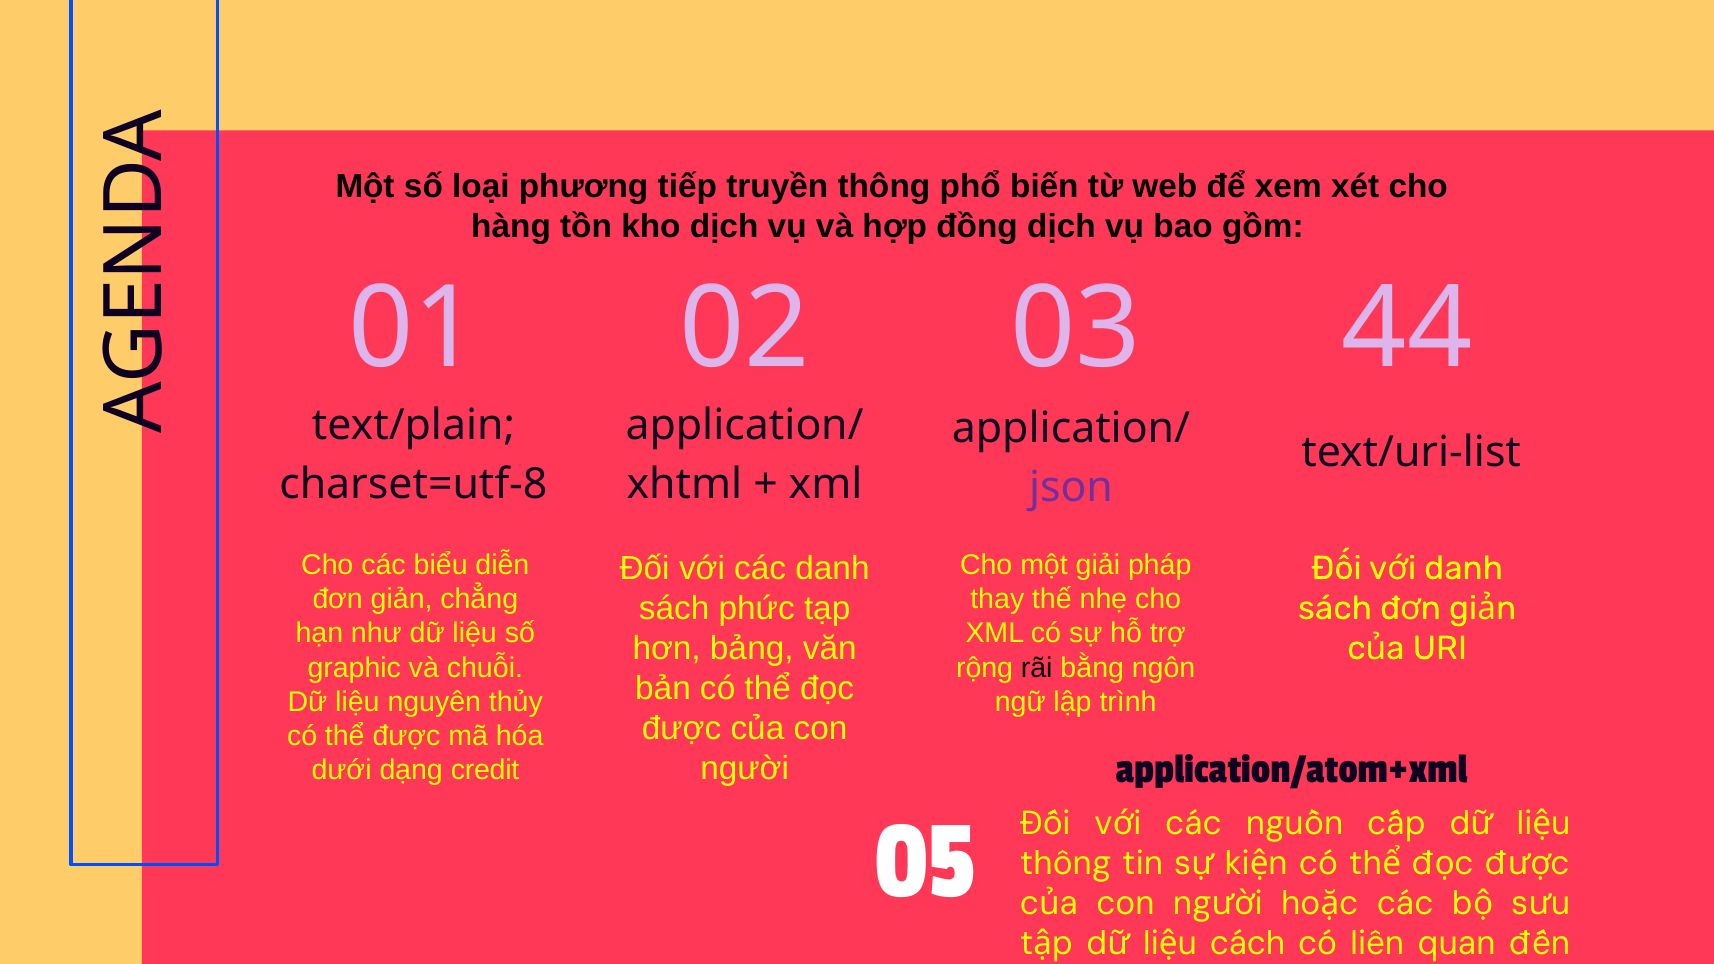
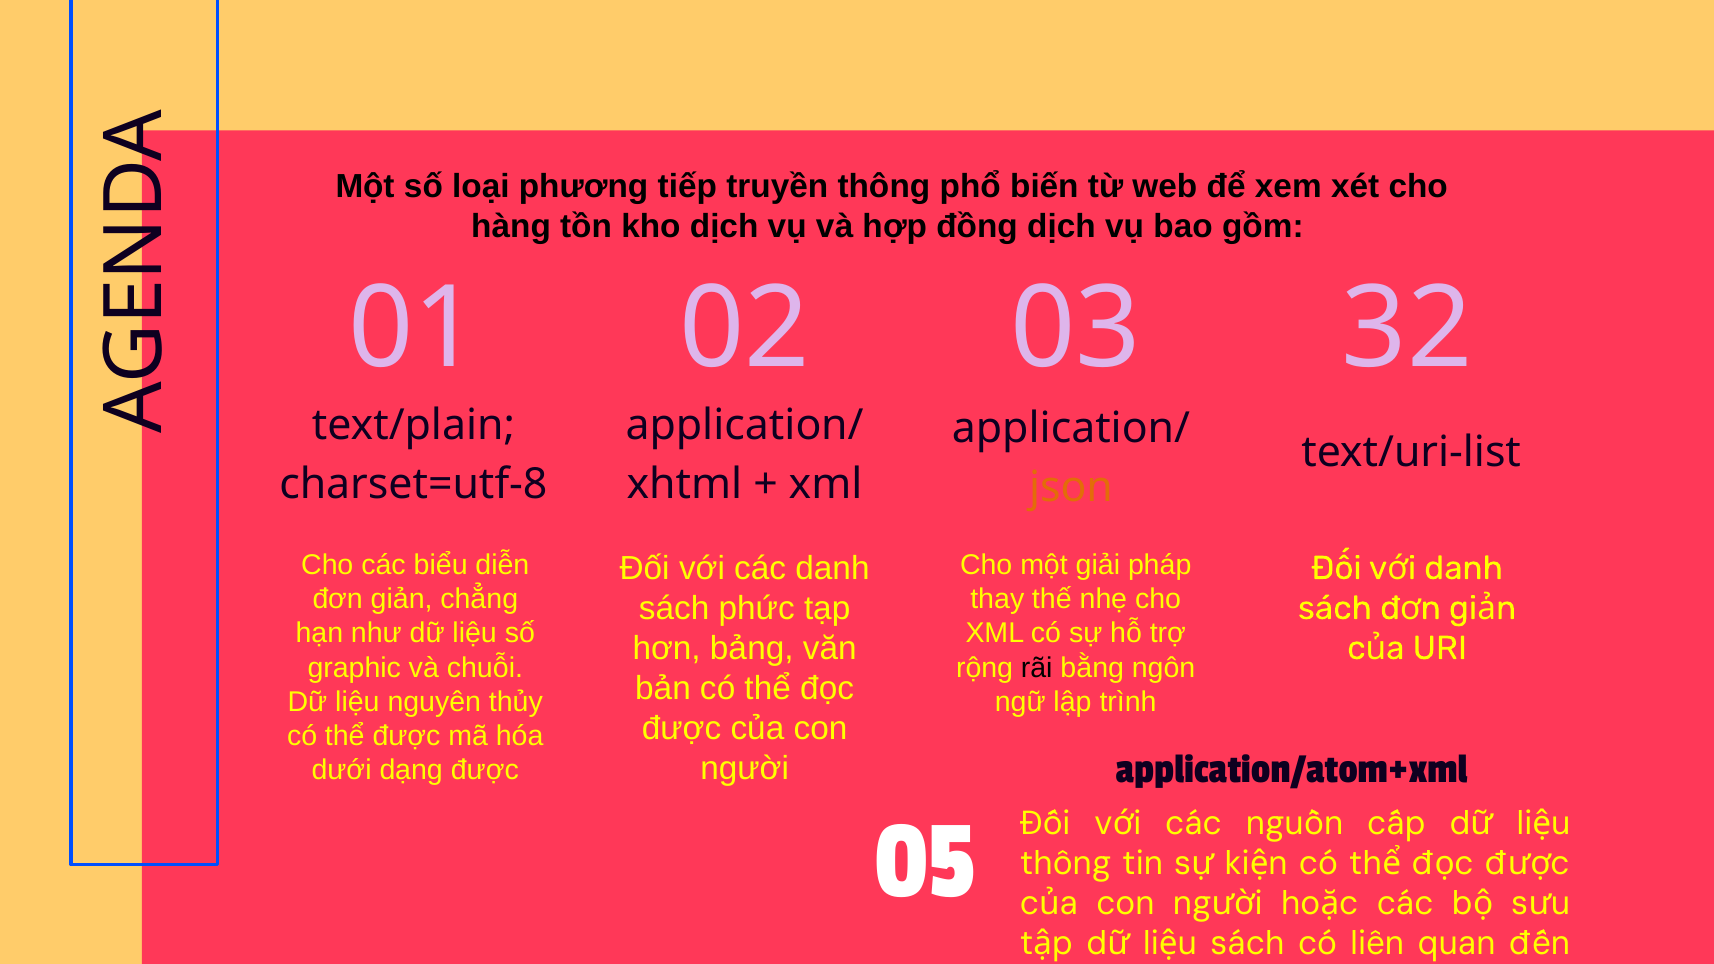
44: 44 -> 32 (1407, 329)
json colour: purple -> orange (1071, 488)
dạng credit: credit -> được (485, 771)
cách: cách -> sách (1247, 944)
